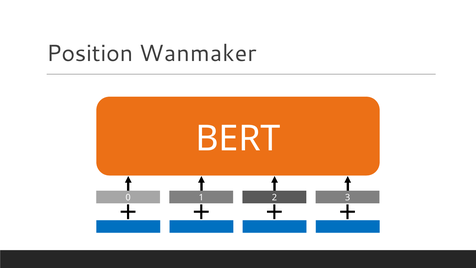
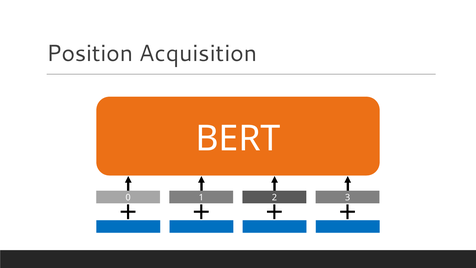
Wanmaker: Wanmaker -> Acquisition (198, 53)
